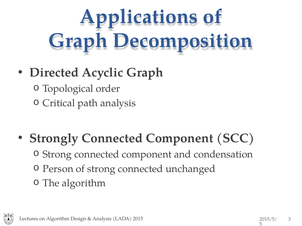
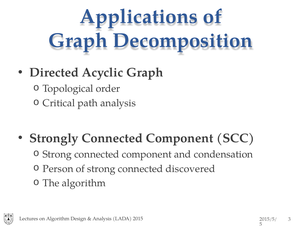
unchanged: unchanged -> discovered (190, 169)
